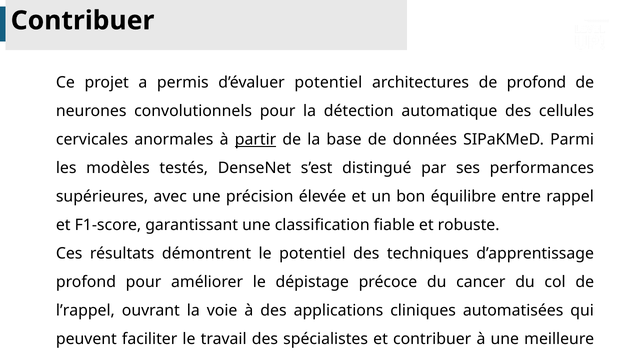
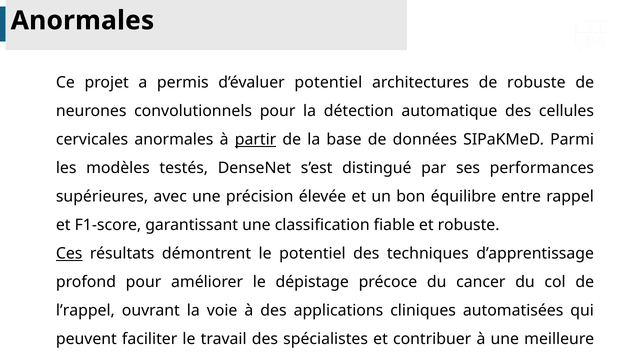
Contribuer: Contribuer -> Anormales (82, 21)
de profond: profond -> robuste (536, 83)
Ces underline: none -> present (69, 254)
